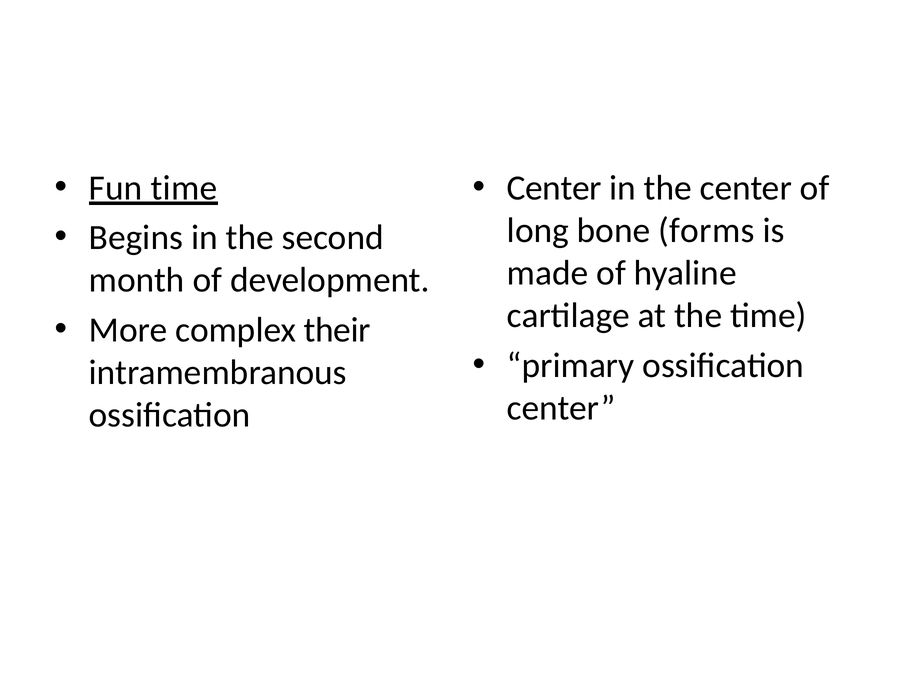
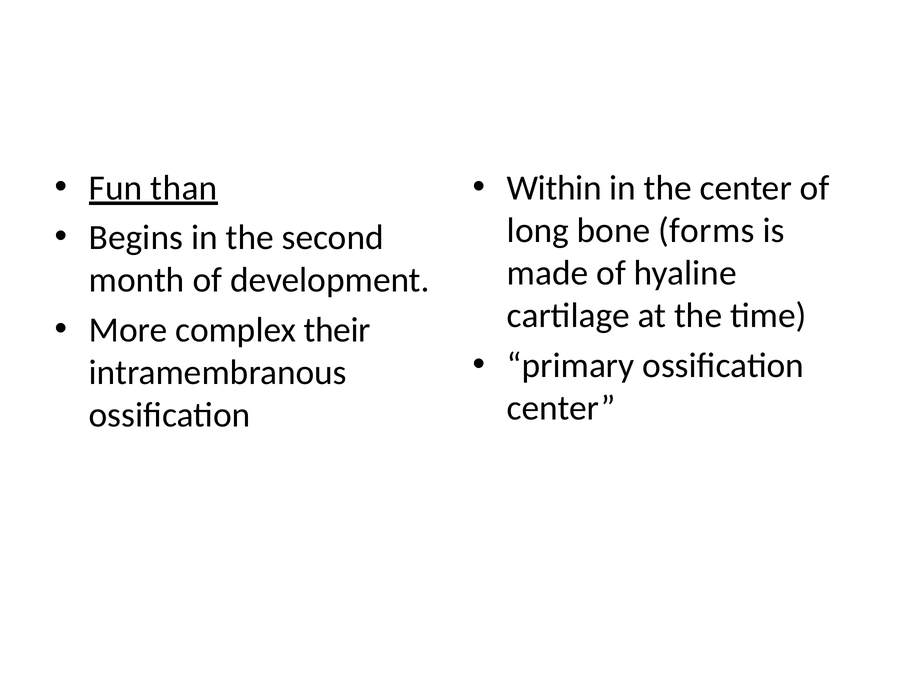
Fun time: time -> than (184, 188)
Center: Center -> Within (554, 188)
